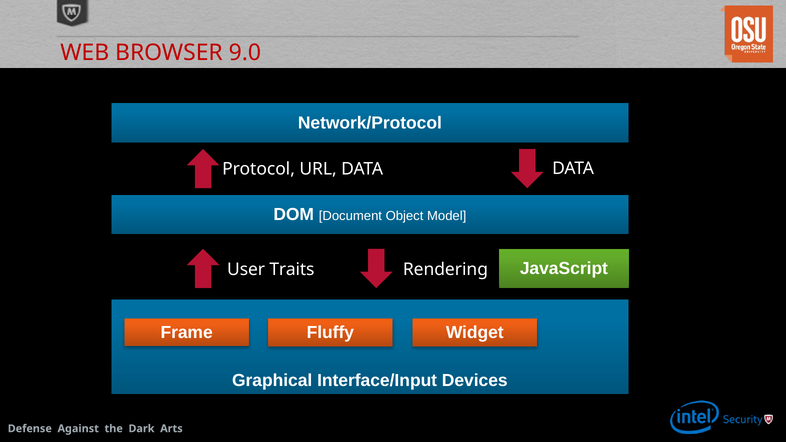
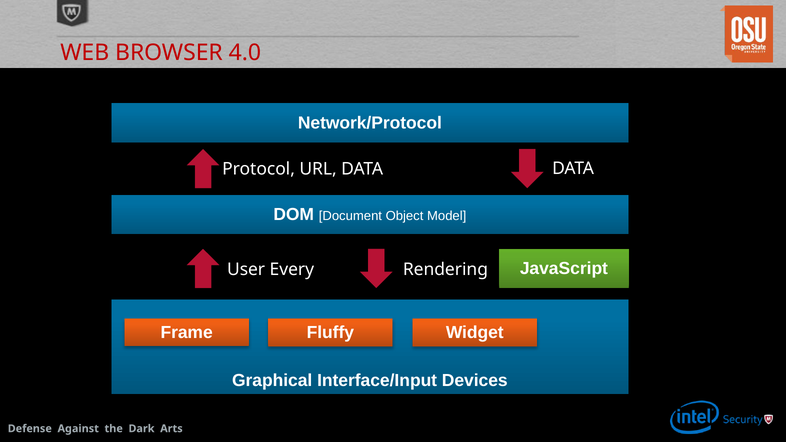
9.0: 9.0 -> 4.0 (245, 53)
Traits: Traits -> Every (292, 270)
